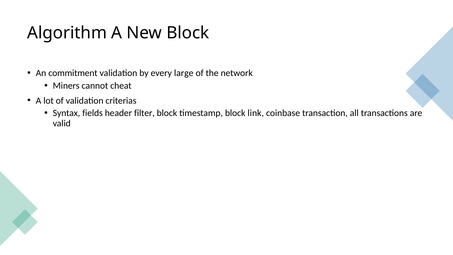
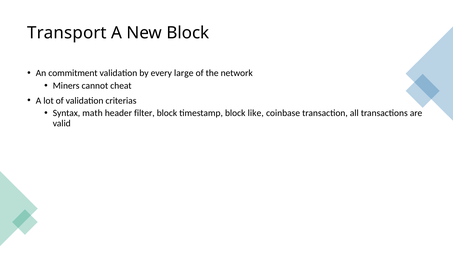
Algorithm: Algorithm -> Transport (67, 33)
fields: fields -> math (92, 113)
link: link -> like (256, 113)
